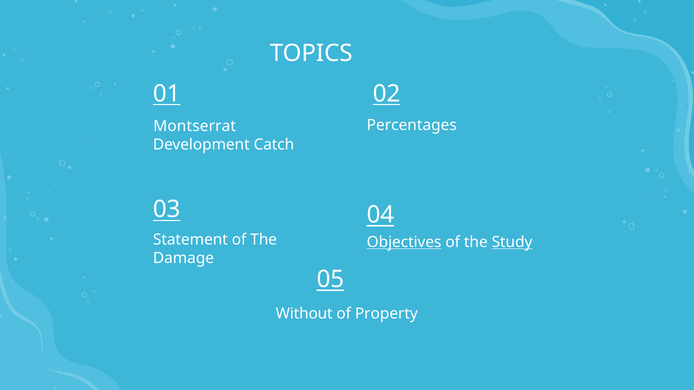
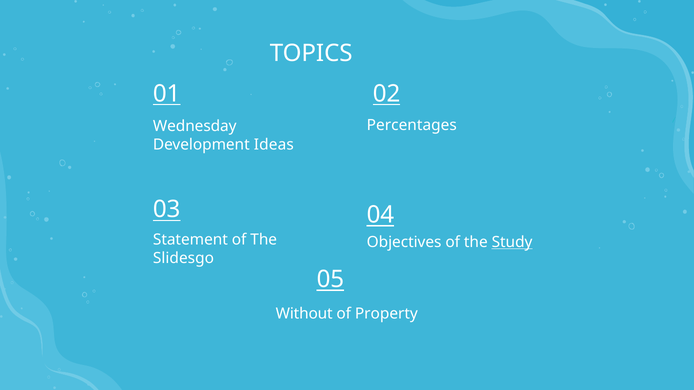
Montserrat: Montserrat -> Wednesday (195, 126)
Catch: Catch -> Ideas (274, 145)
Objectives underline: present -> none (404, 242)
Damage: Damage -> Slidesgo (183, 258)
